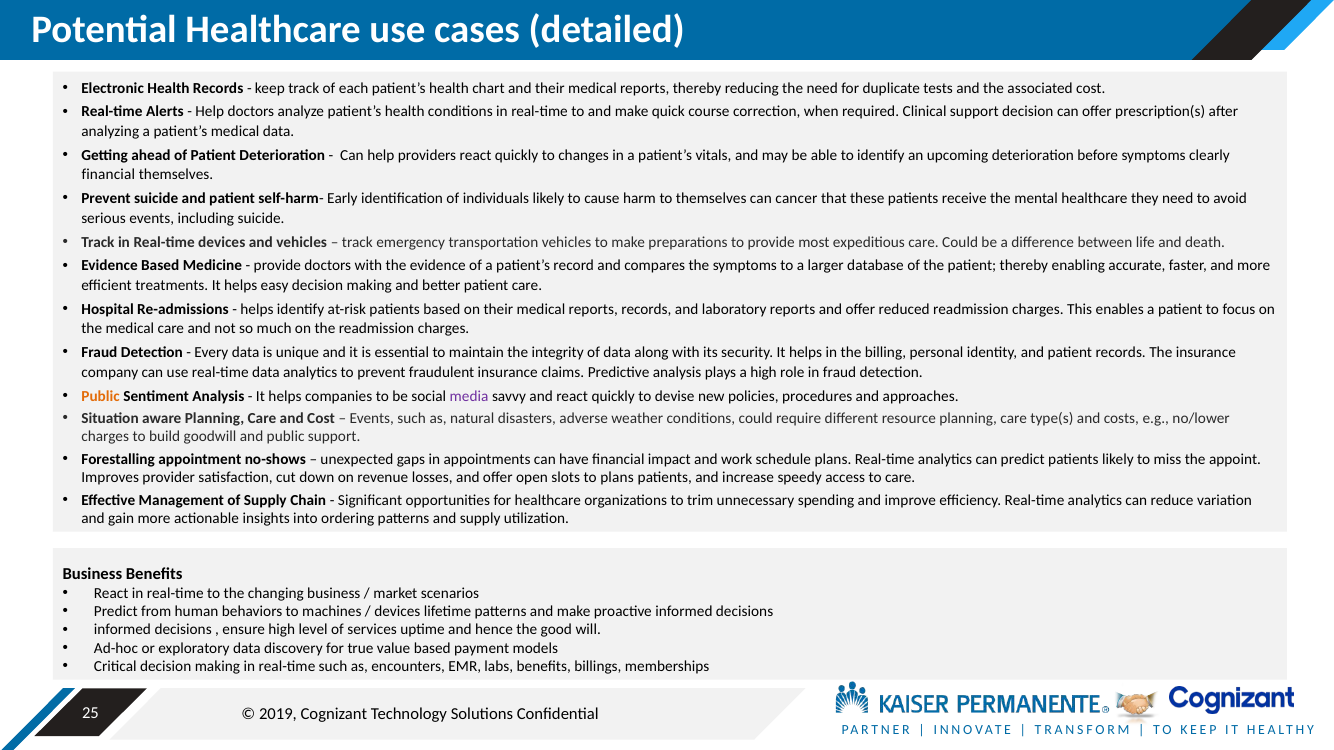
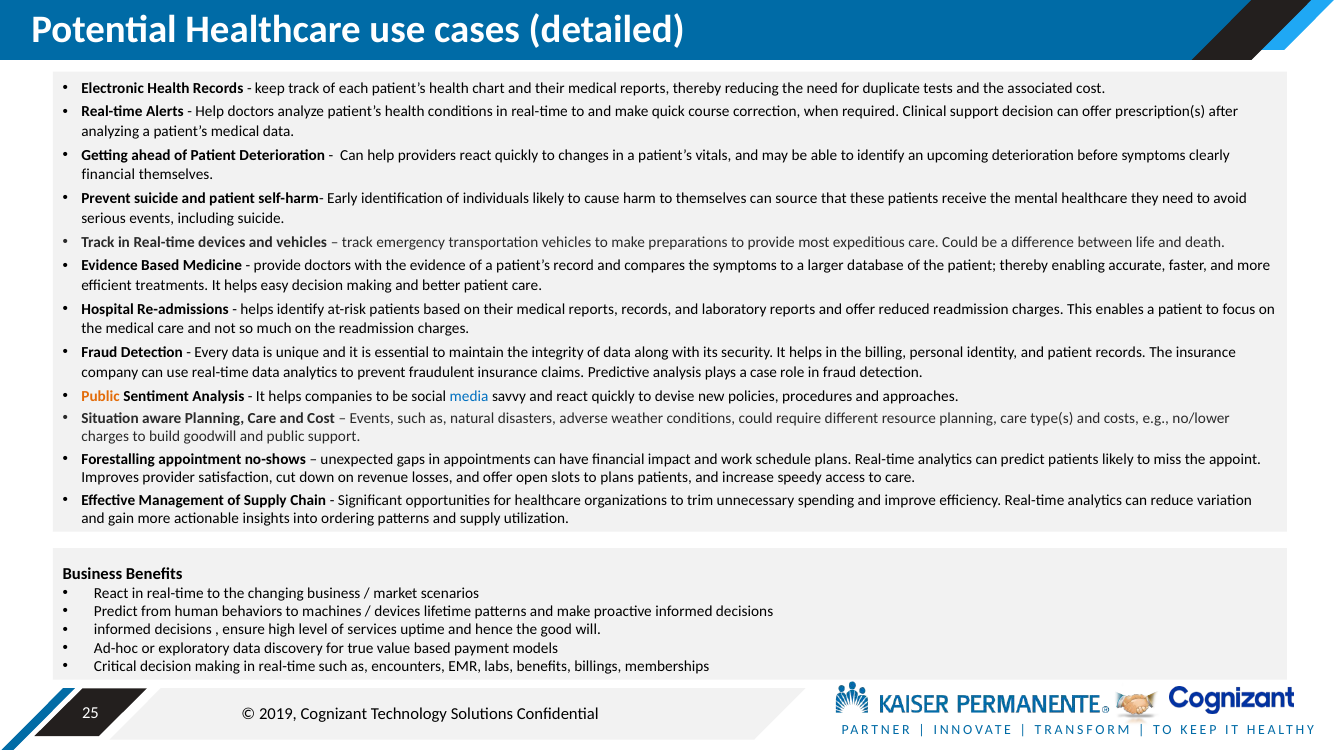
cancer: cancer -> source (796, 199)
a high: high -> case (764, 372)
media colour: purple -> blue (469, 396)
